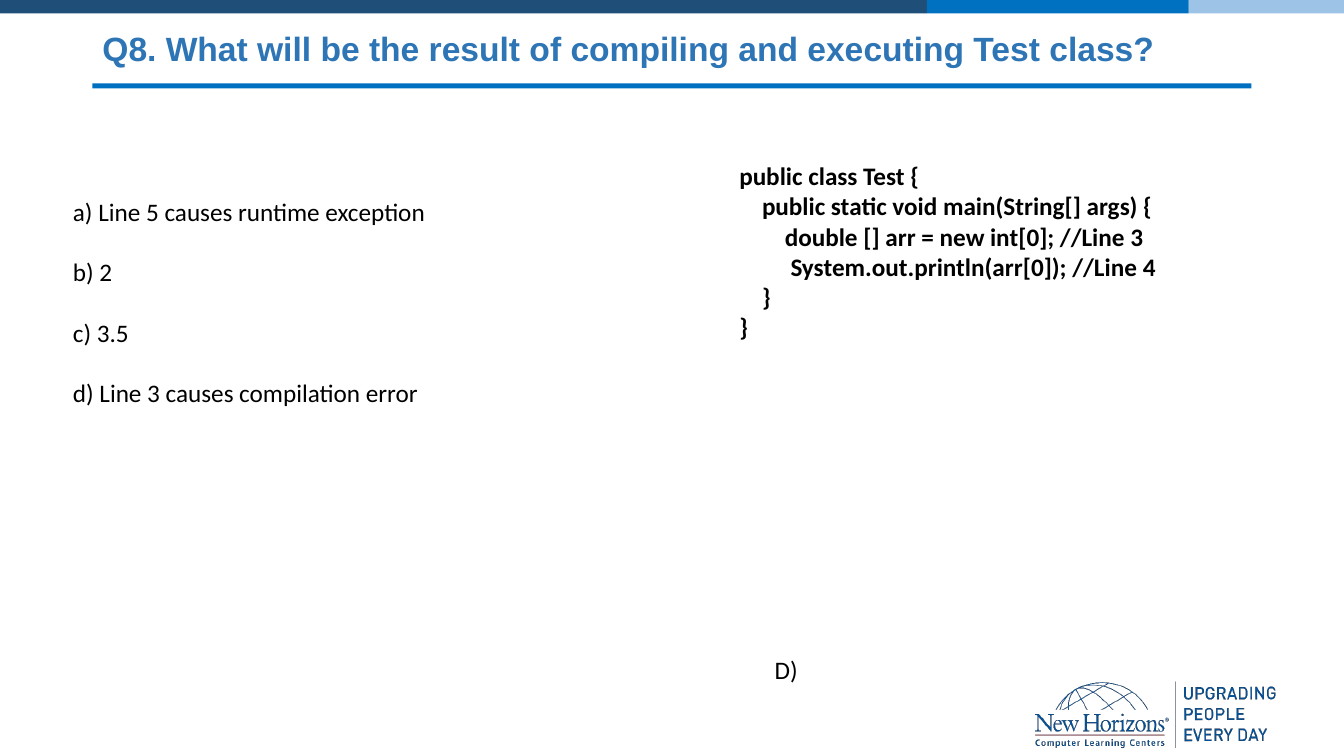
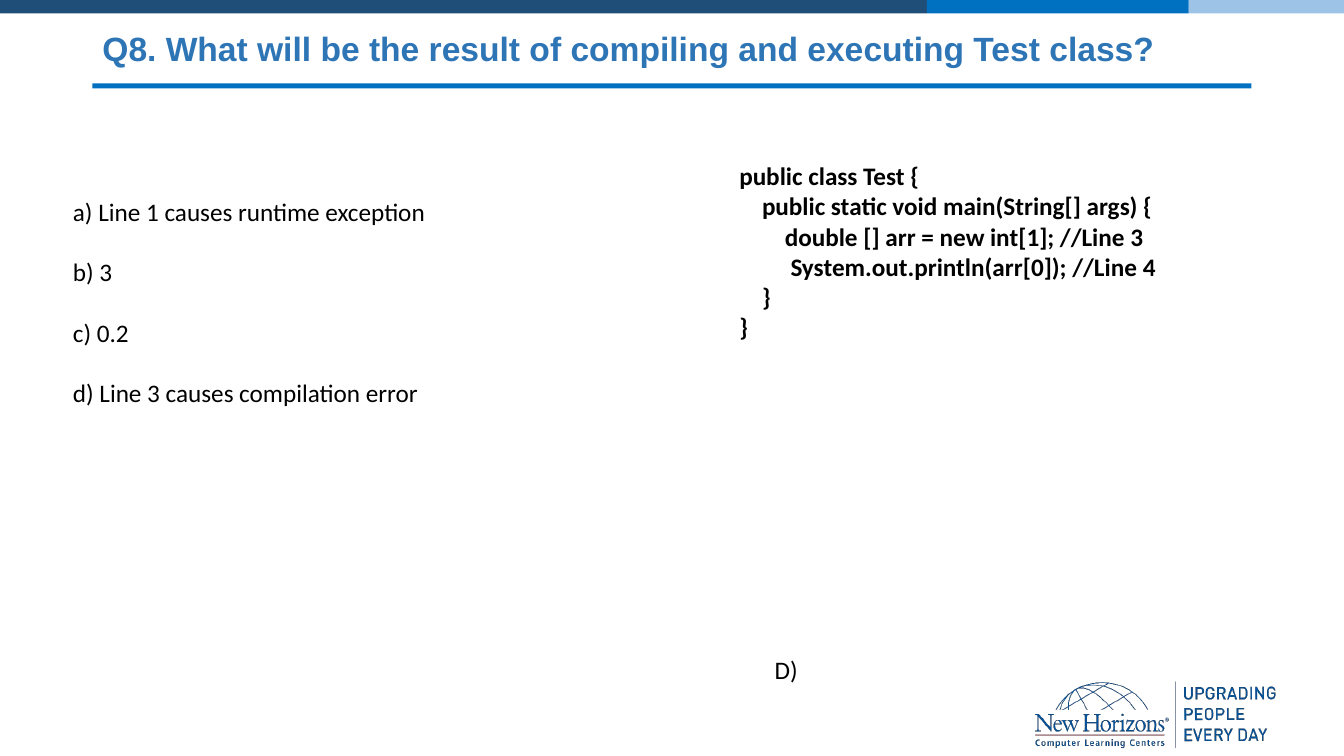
5: 5 -> 1 (152, 213)
int[0: int[0 -> int[1 (1022, 238)
b 2: 2 -> 3 (106, 274)
3.5: 3.5 -> 0.2 (113, 334)
